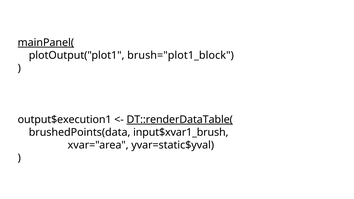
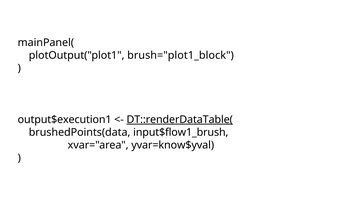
mainPanel( underline: present -> none (46, 43)
input$xvar1_brush: input$xvar1_brush -> input$flow1_brush (181, 132)
yvar=static$yval: yvar=static$yval -> yvar=know$yval (173, 145)
